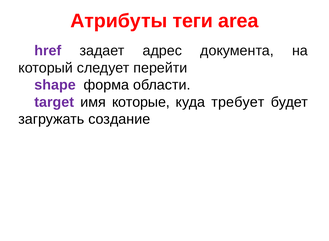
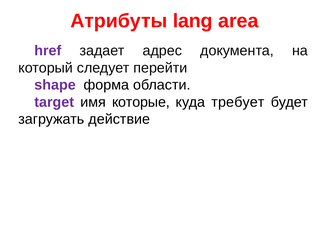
теги: теги -> lang (193, 21)
создание: создание -> действие (119, 119)
